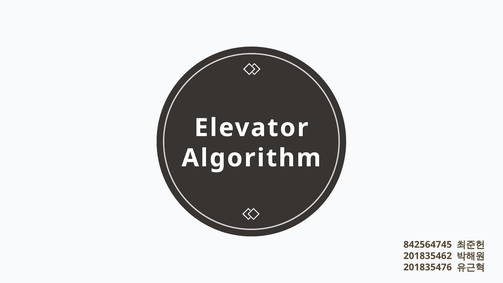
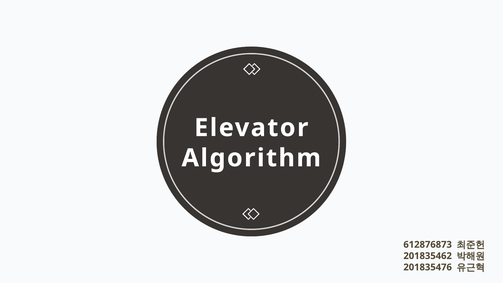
842564745: 842564745 -> 612876873 (428, 245)
